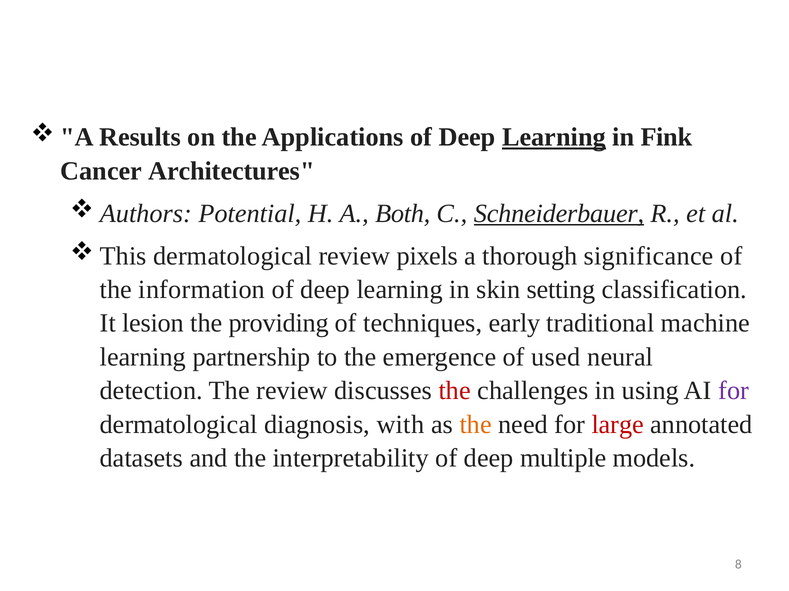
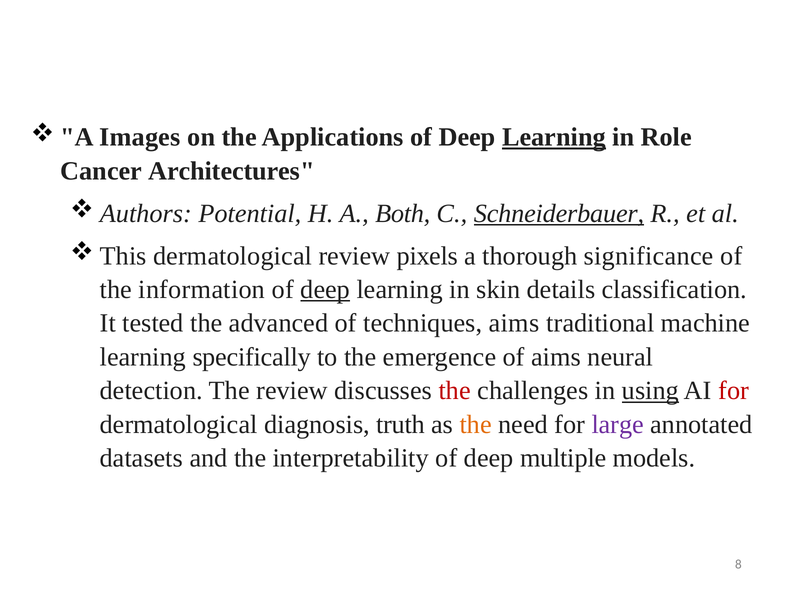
Results: Results -> Images (140, 137)
Fink: Fink -> Role (666, 137)
deep underline: none -> present (325, 290)
setting: setting -> details (561, 290)
lesion: lesion -> tested (153, 324)
providing: providing -> advanced (279, 324)
techniques early: early -> aims (514, 324)
partnership: partnership -> specifically (252, 357)
of used: used -> aims (556, 357)
using underline: none -> present (650, 391)
for colour: purple -> red (734, 391)
with: with -> truth (401, 425)
large colour: red -> purple (618, 425)
